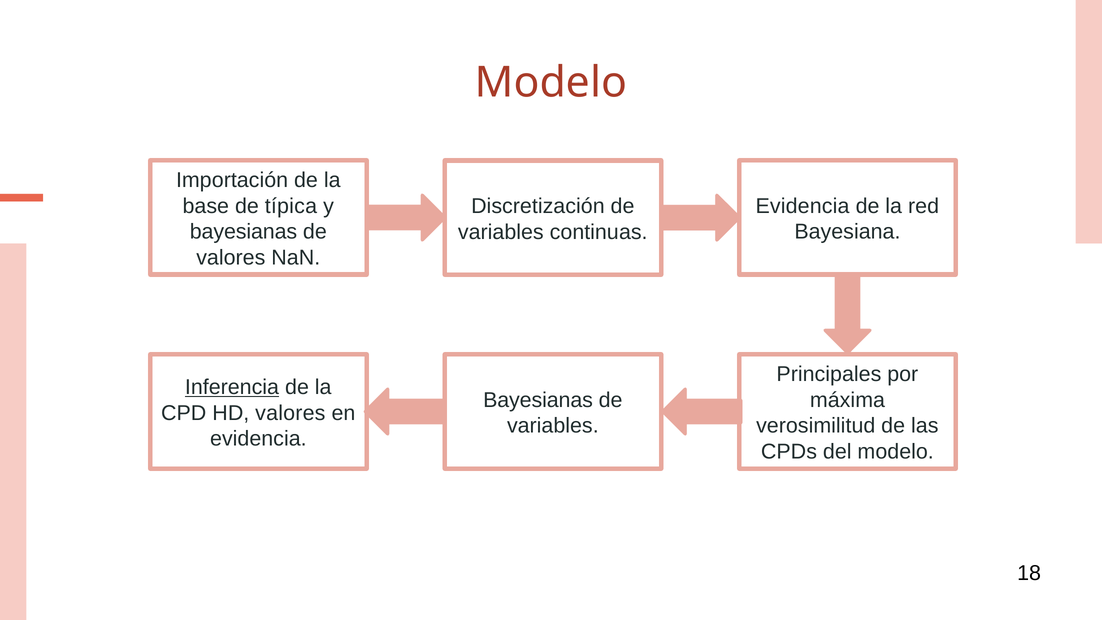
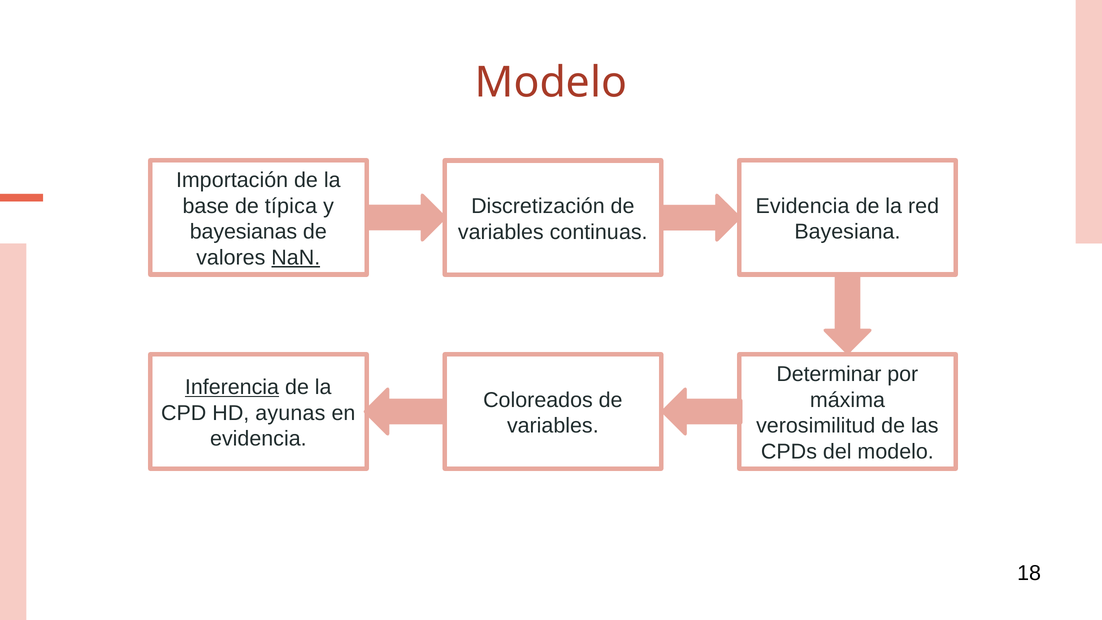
NaN underline: none -> present (296, 258)
Principales: Principales -> Determinar (829, 374)
Bayesianas: Bayesianas -> Coloreados (538, 400)
HD valores: valores -> ayunas (290, 413)
